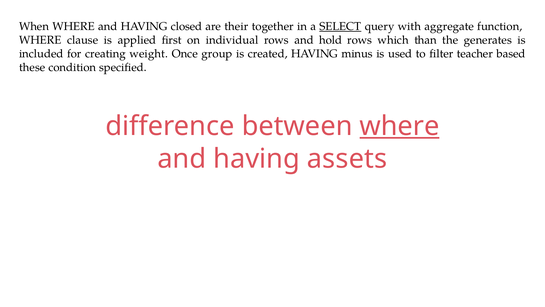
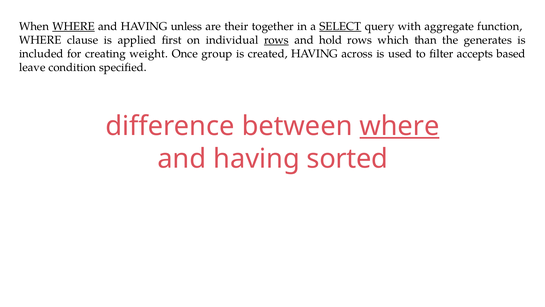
WHERE underline: none -> present (74, 26)
closed: closed -> unless (186, 26)
rows underline: none -> present (276, 40)
minus: minus -> across (357, 54)
teacher: teacher -> accepts (475, 54)
these: these -> leave (32, 67)
assets: assets -> sorted (347, 159)
